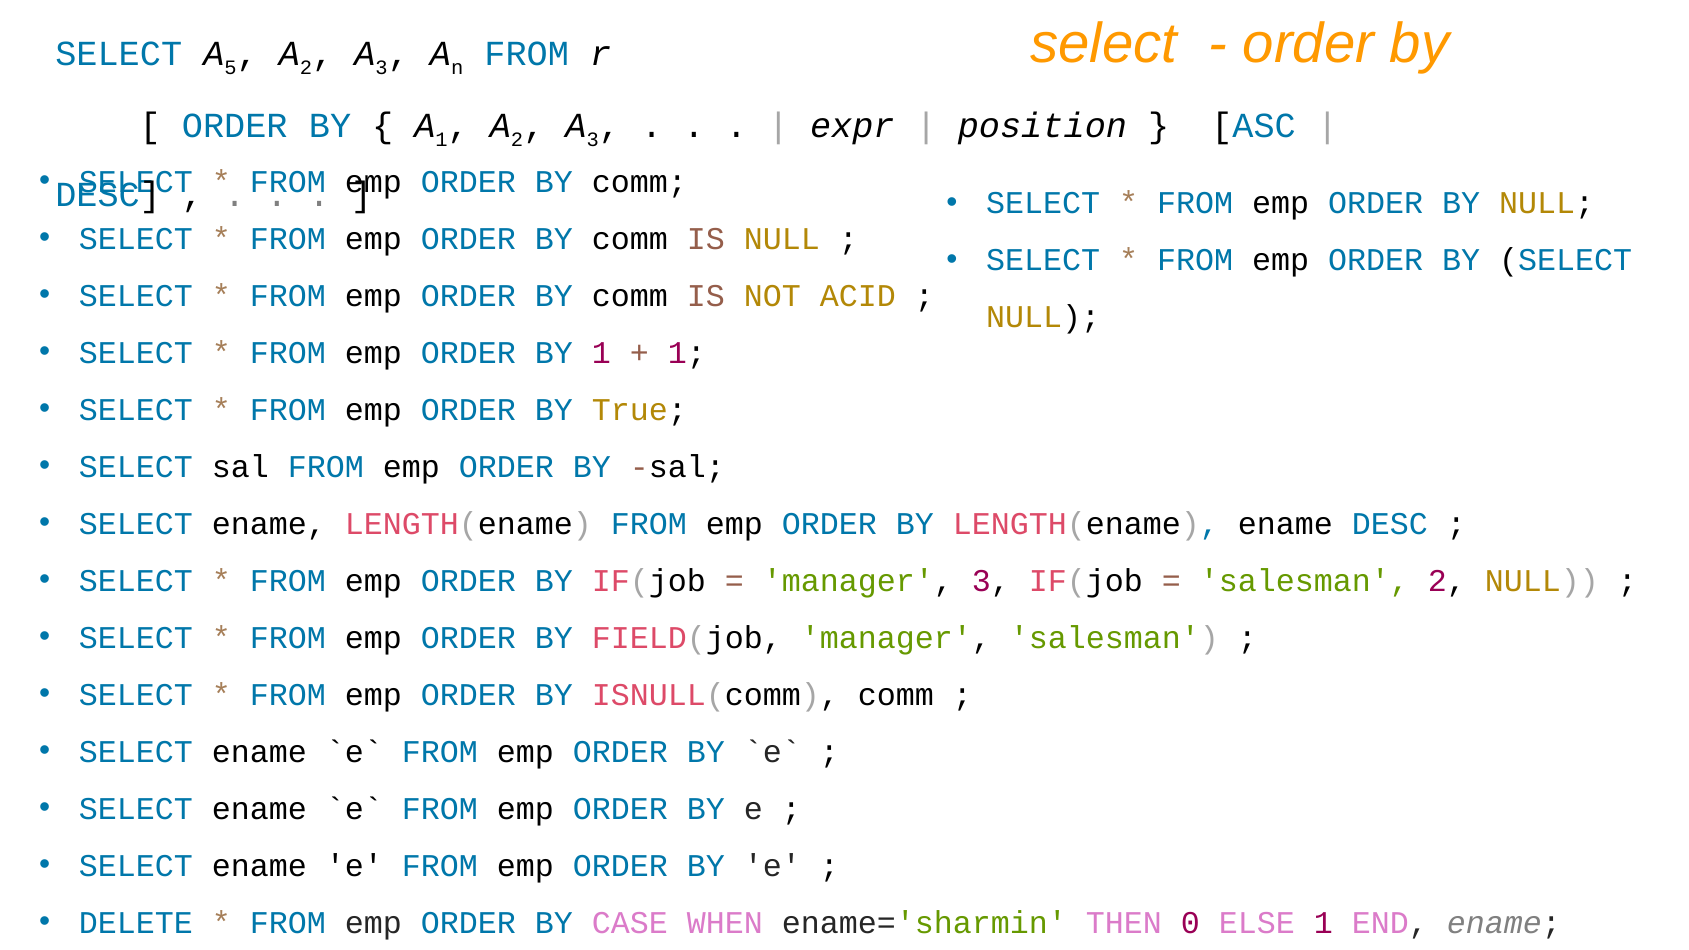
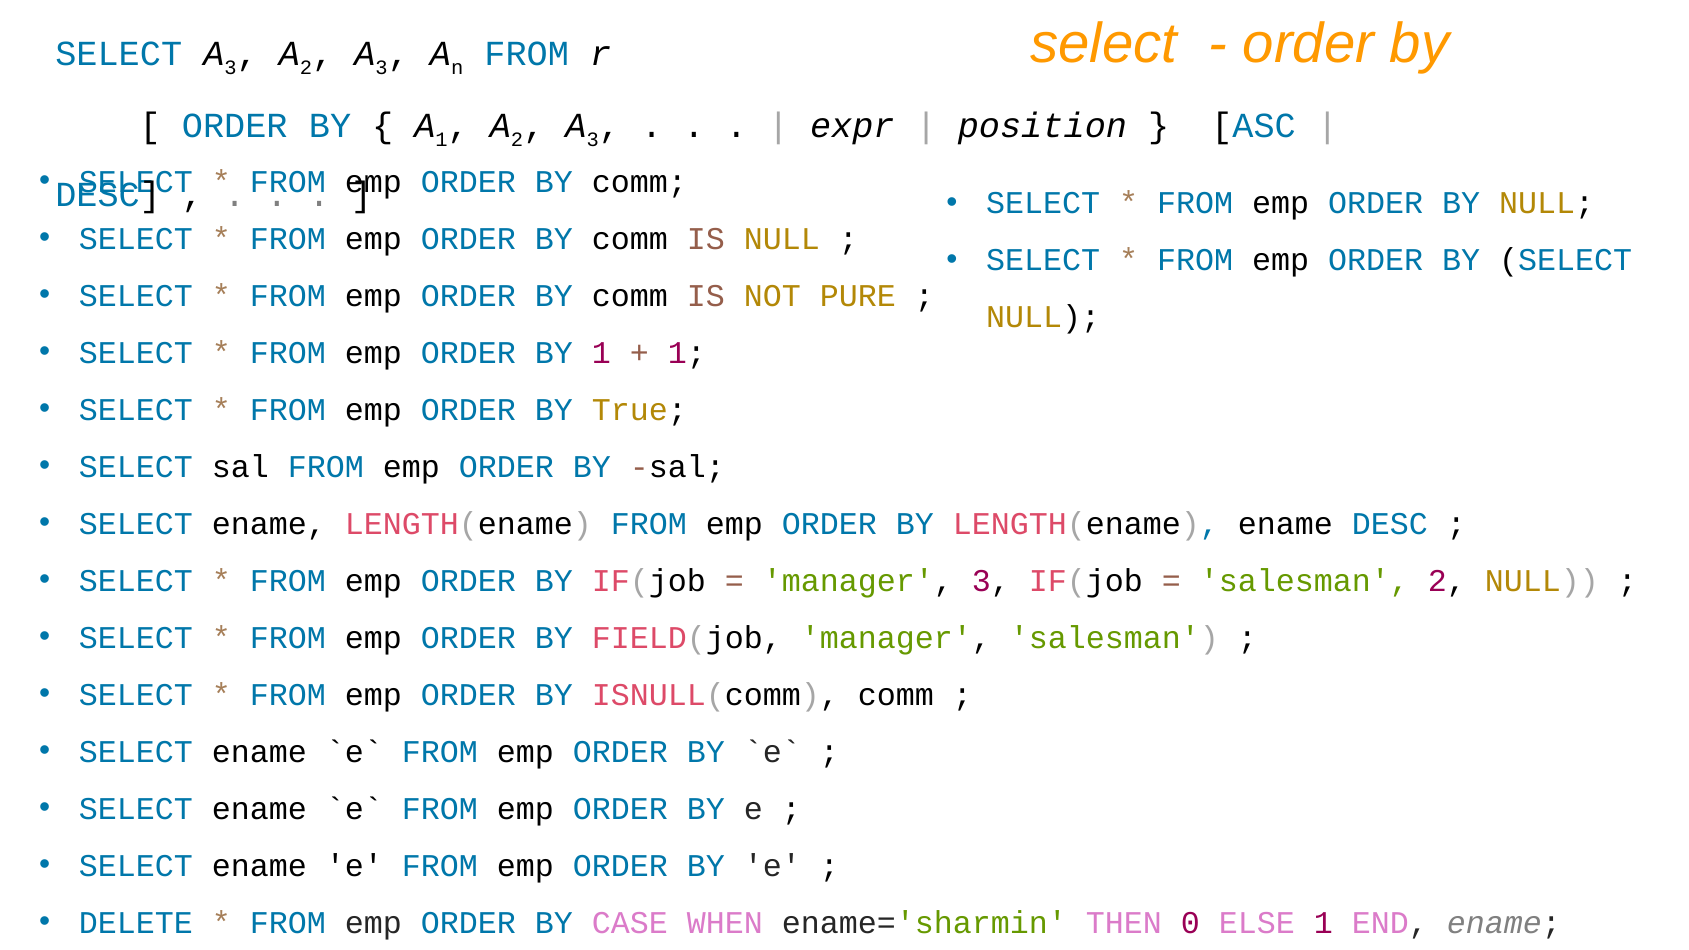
5: 5 -> 3 (231, 68)
ACID: ACID -> PURE (858, 296)
